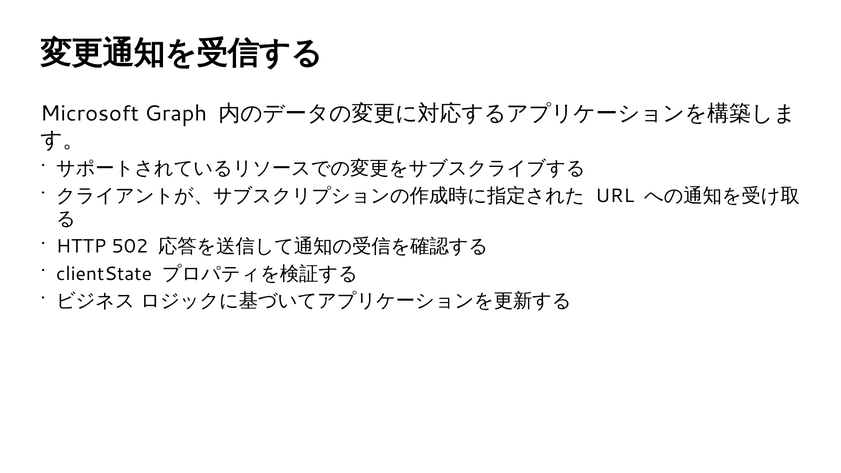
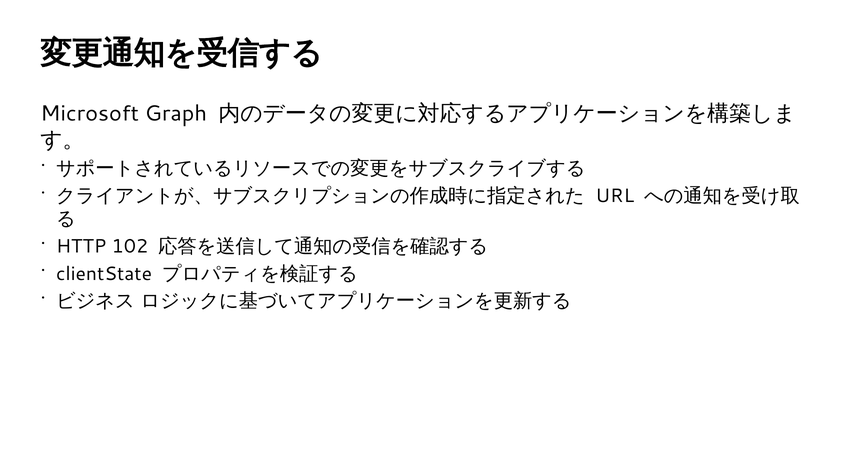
502: 502 -> 102 (130, 246)
